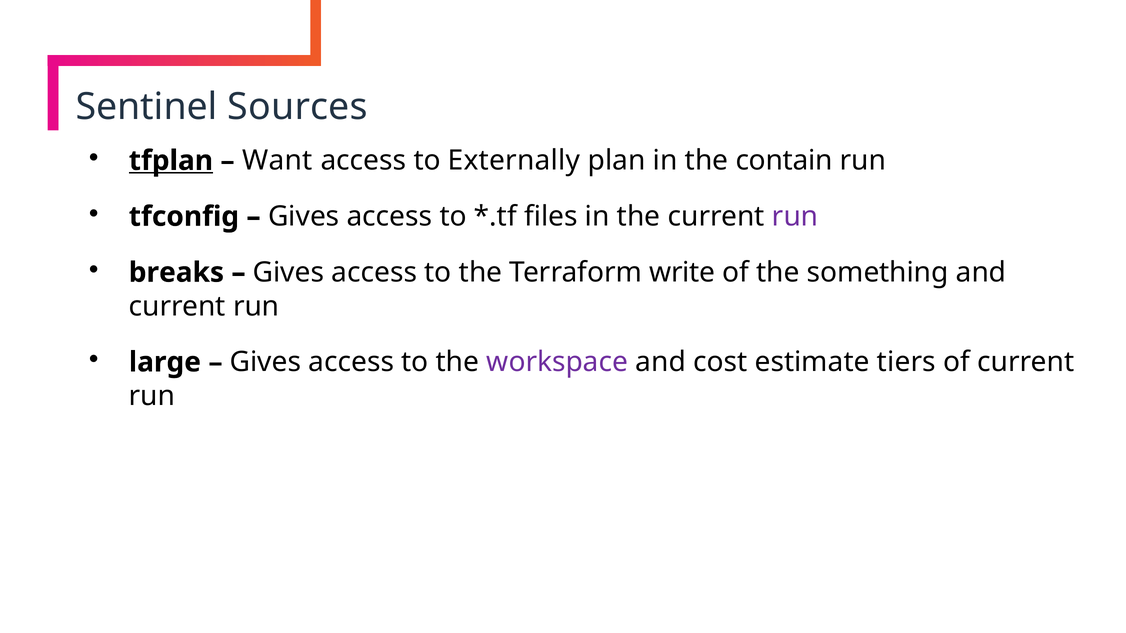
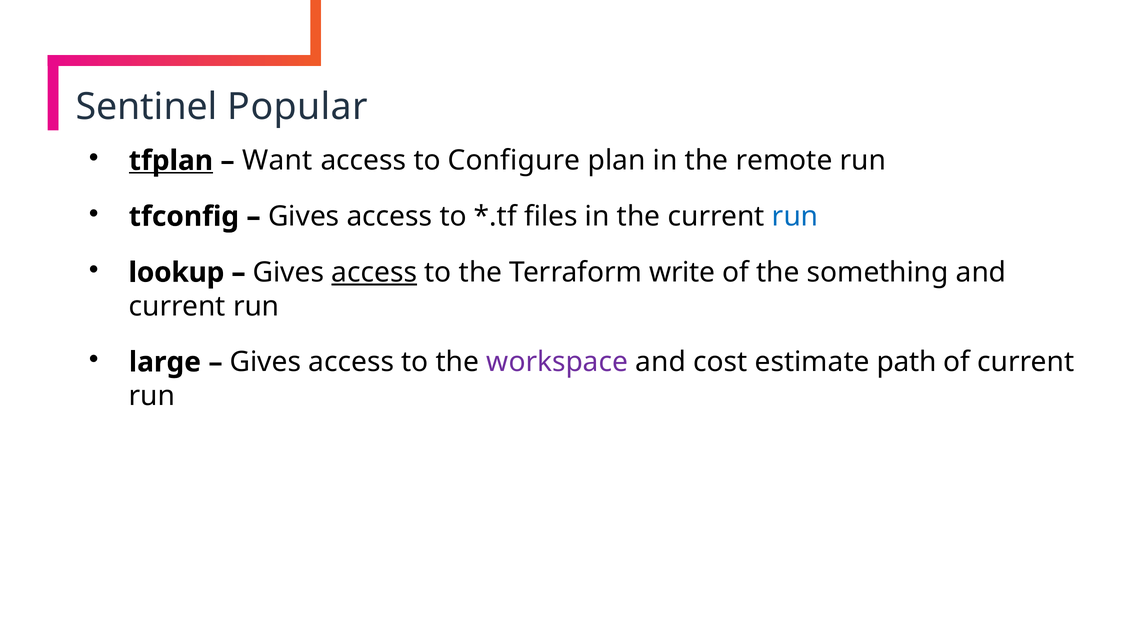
Sources: Sources -> Popular (298, 107)
Externally: Externally -> Configure (514, 161)
contain: contain -> remote (784, 161)
run colour: purple -> blue (795, 217)
breaks: breaks -> lookup (177, 273)
access underline: none -> present (374, 273)
tiers: tiers -> path (907, 362)
